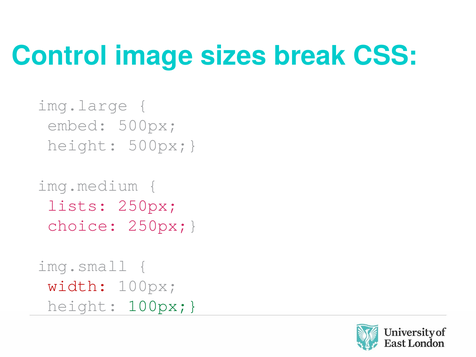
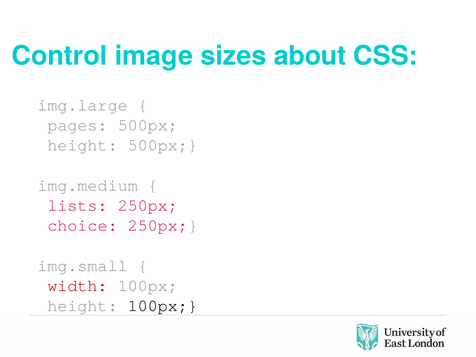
break: break -> about (310, 56)
embed: embed -> pages (78, 125)
100px colour: green -> black (163, 306)
